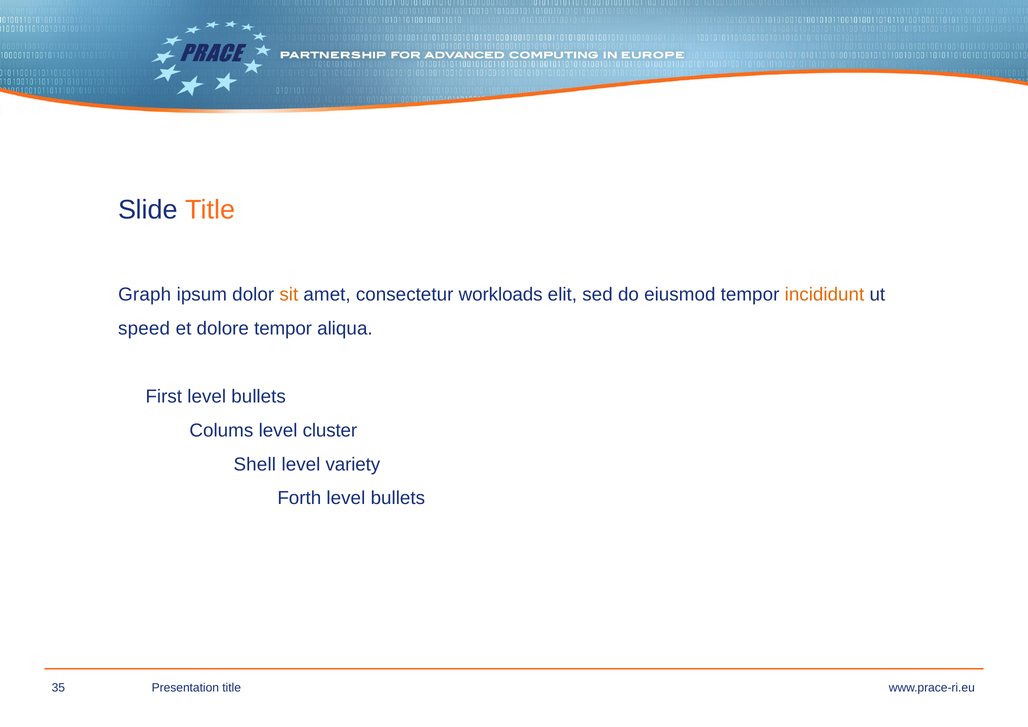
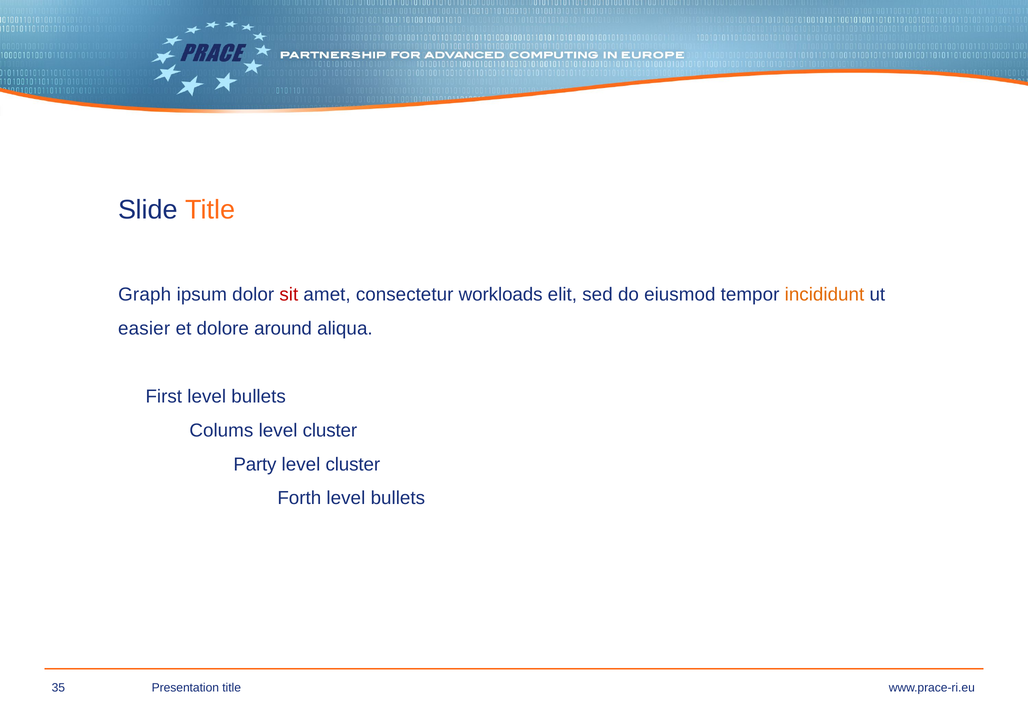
sit colour: orange -> red (289, 294)
speed: speed -> easier (144, 328)
dolore tempor: tempor -> around (283, 328)
Shell: Shell -> Party (255, 464)
variety: variety -> cluster (353, 464)
